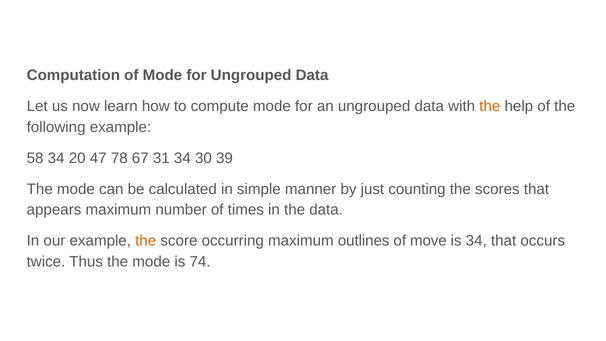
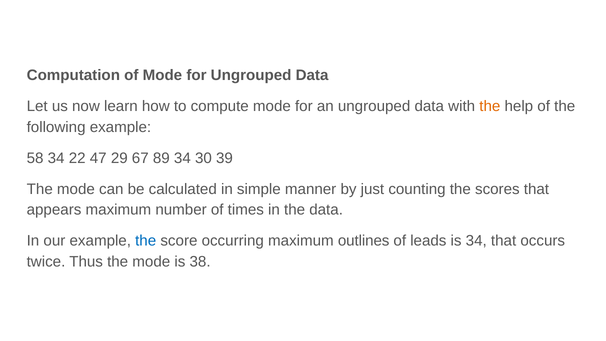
20: 20 -> 22 (77, 158)
78: 78 -> 29 (119, 158)
31: 31 -> 89 (161, 158)
the colour: orange -> blue (146, 241)
move: move -> leads (428, 241)
74: 74 -> 38 (200, 262)
